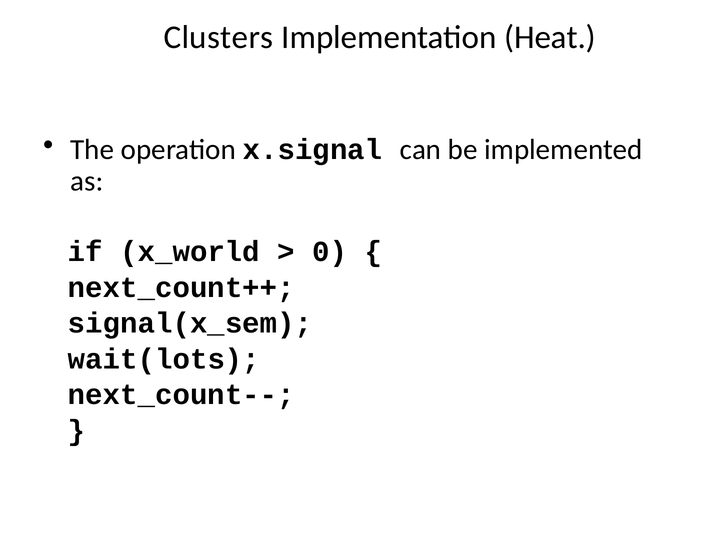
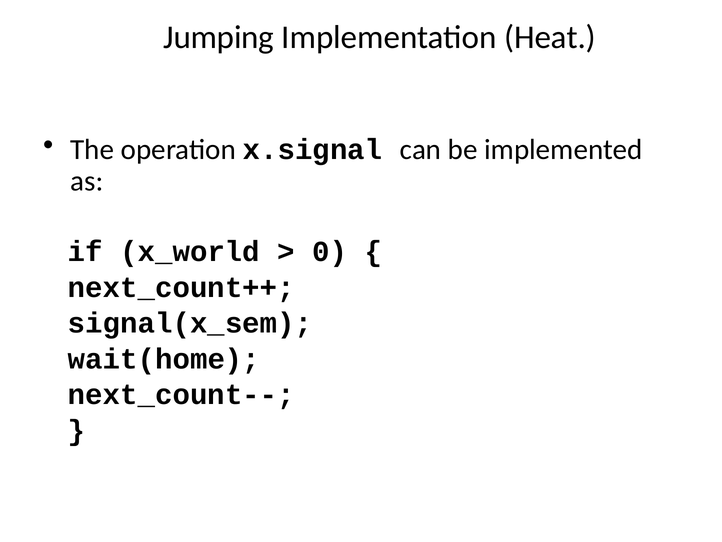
Clusters: Clusters -> Jumping (219, 37)
wait(lots: wait(lots -> wait(home (164, 359)
